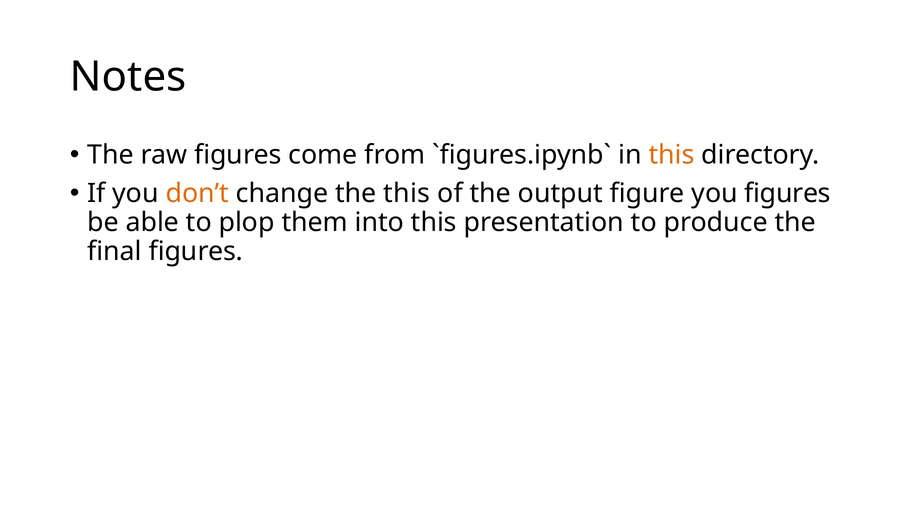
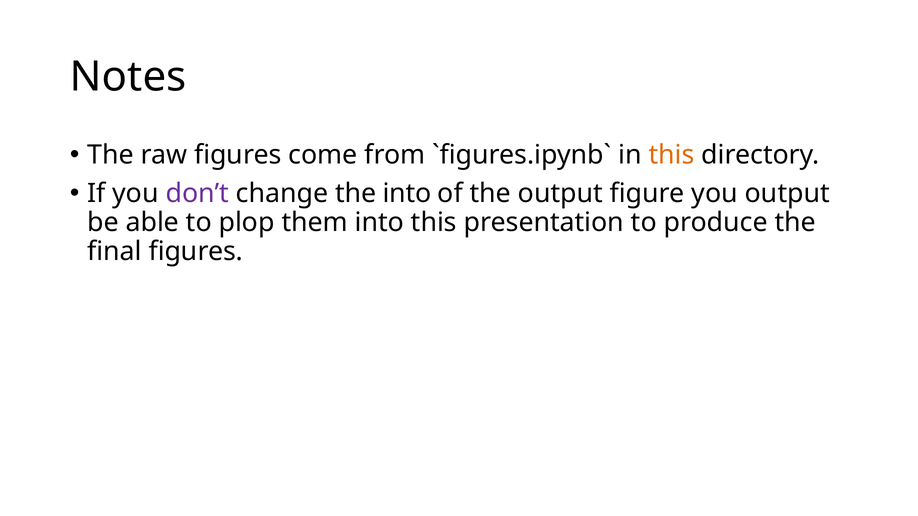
don’t colour: orange -> purple (197, 194)
the this: this -> into (407, 194)
you figures: figures -> output (787, 194)
